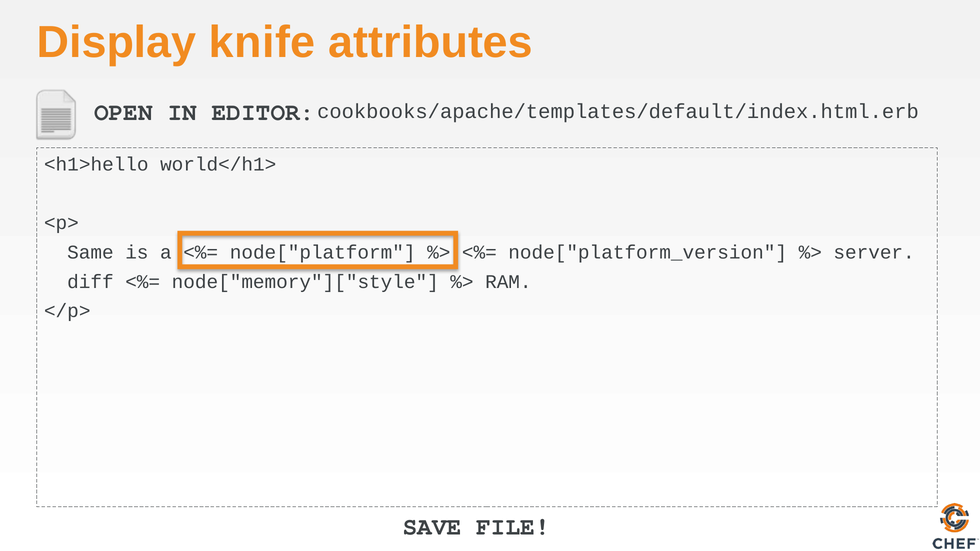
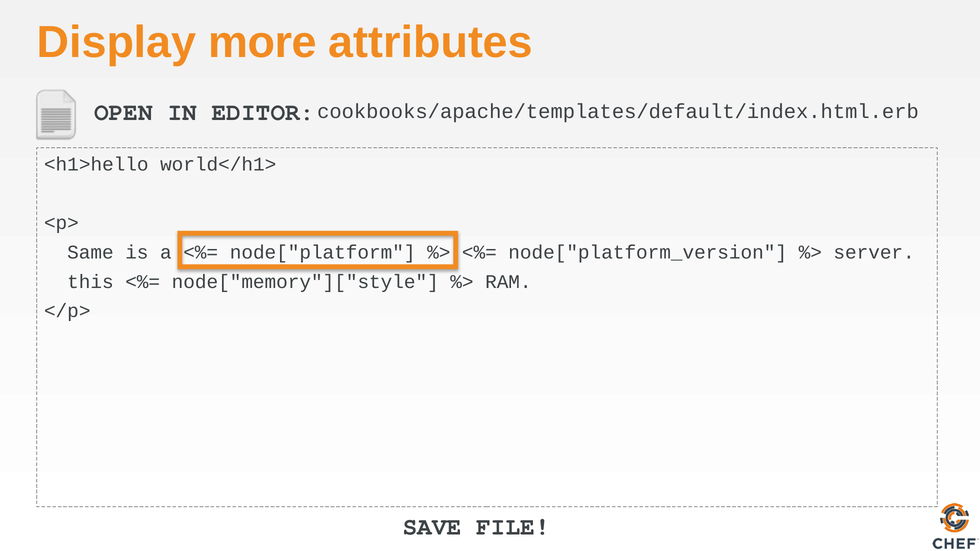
knife: knife -> more (263, 42)
diff: diff -> this (90, 282)
